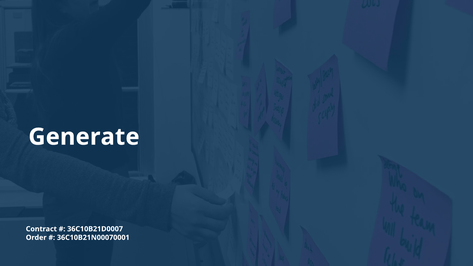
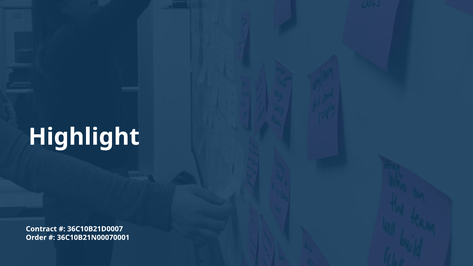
Generate: Generate -> Highlight (84, 137)
